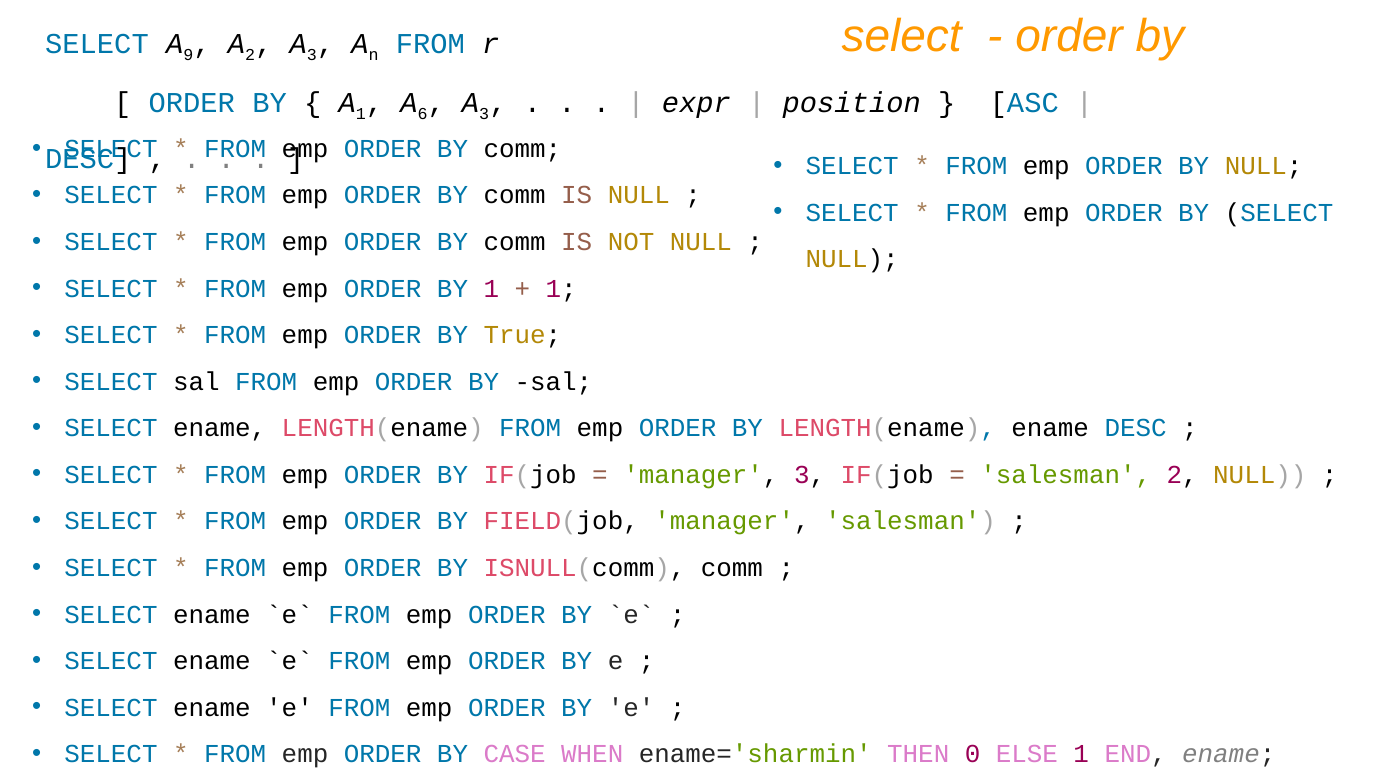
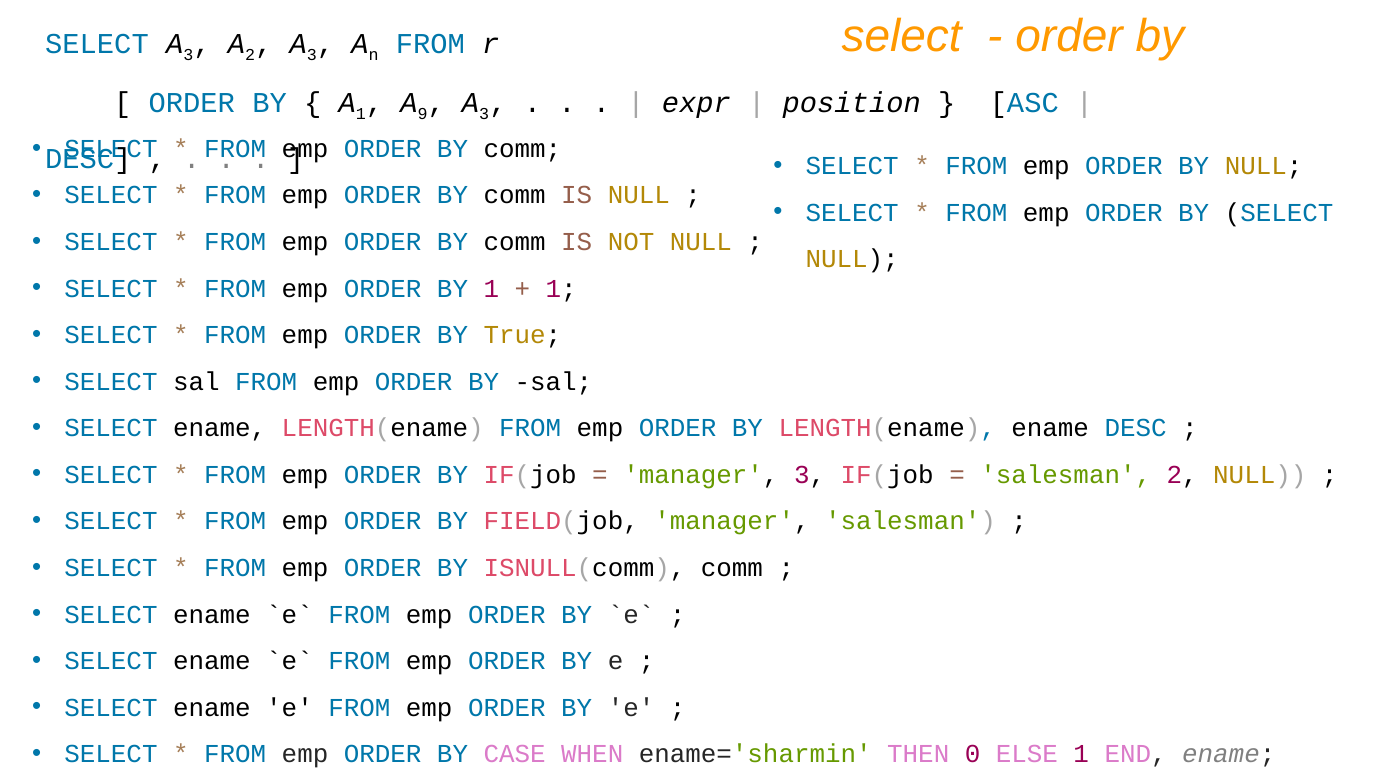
9: 9 -> 3 (188, 55)
6: 6 -> 9 (423, 114)
